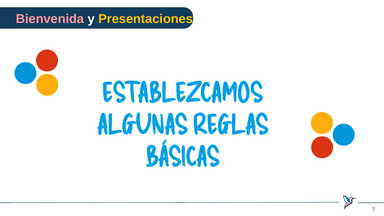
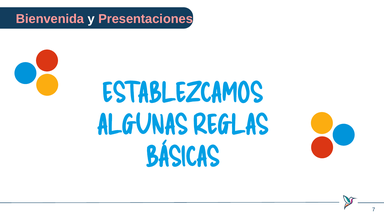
Presentaciones colour: yellow -> pink (146, 19)
